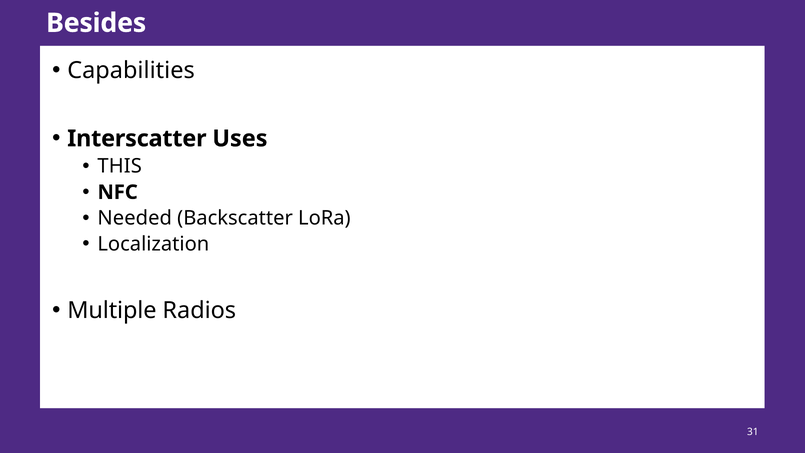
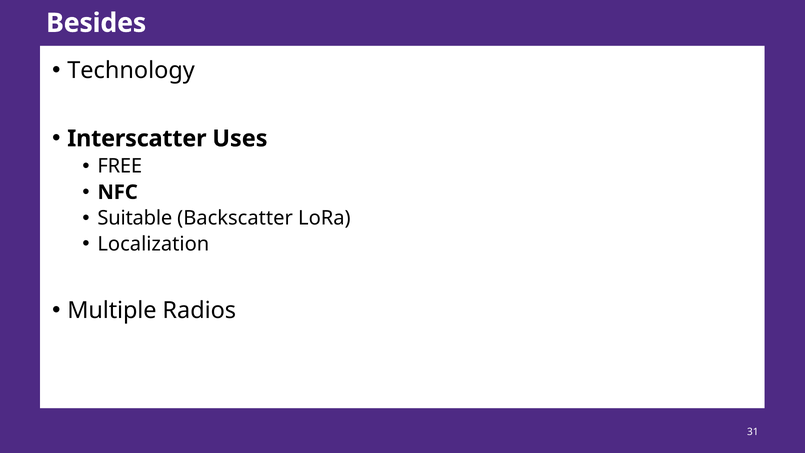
Capabilities: Capabilities -> Technology (131, 70)
THIS: THIS -> FREE (120, 166)
Needed: Needed -> Suitable (135, 218)
